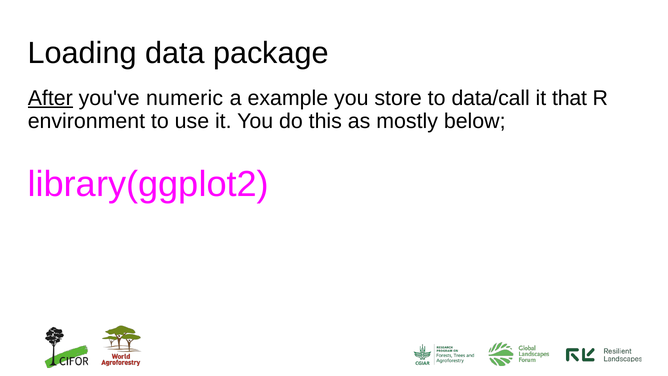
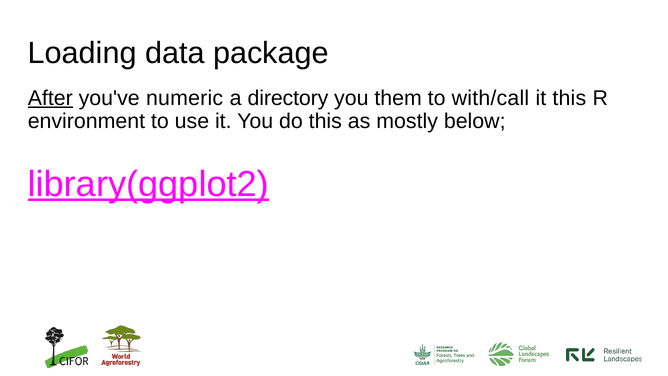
example: example -> directory (288, 98)
store: store -> them (398, 98)
data/call: data/call -> with/call (490, 98)
it that: that -> this (569, 98)
library(ggplot2 underline: none -> present (148, 184)
